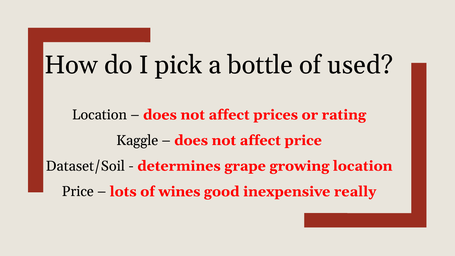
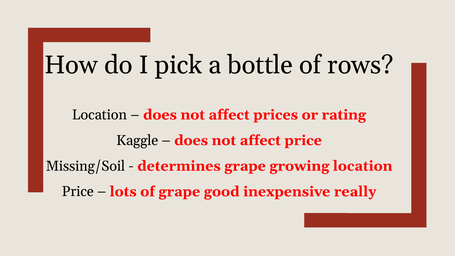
used: used -> rows (360, 65)
Dataset/Soil: Dataset/Soil -> Missing/Soil (85, 166)
of wines: wines -> grape (179, 192)
